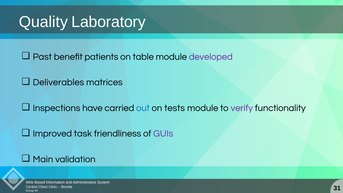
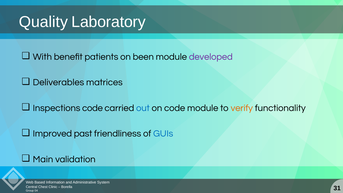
Past: Past -> With (42, 57)
table: table -> been (143, 57)
Inspections have: have -> code (92, 108)
on tests: tests -> code (175, 108)
verify colour: purple -> orange (242, 108)
task: task -> past (83, 134)
GUIs colour: purple -> blue (163, 134)
